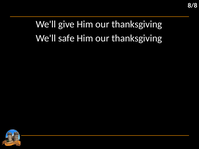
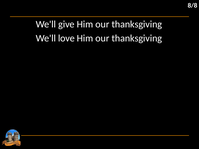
safe: safe -> love (66, 38)
